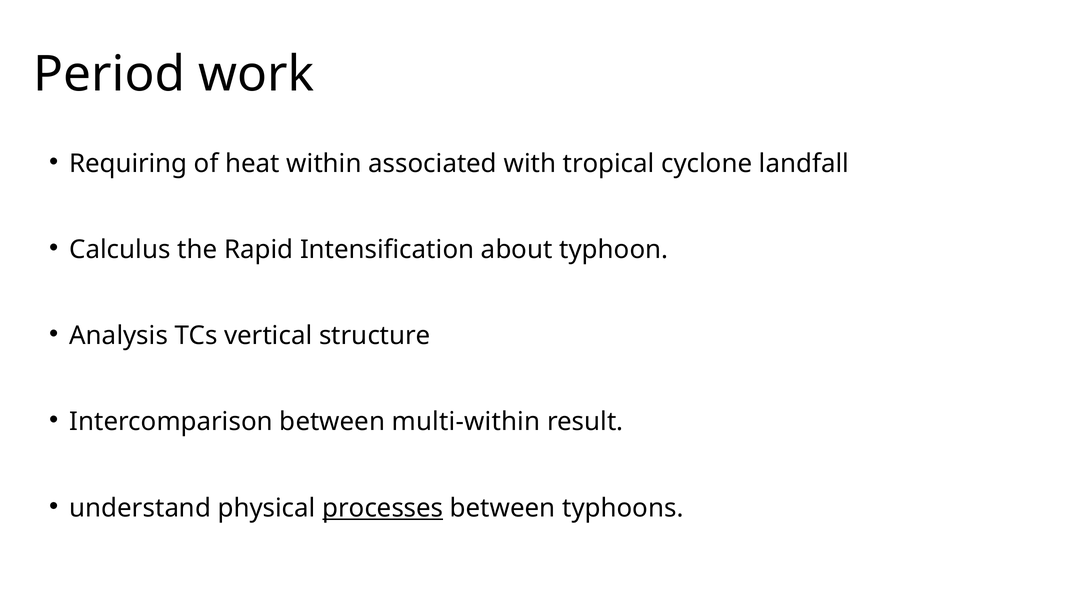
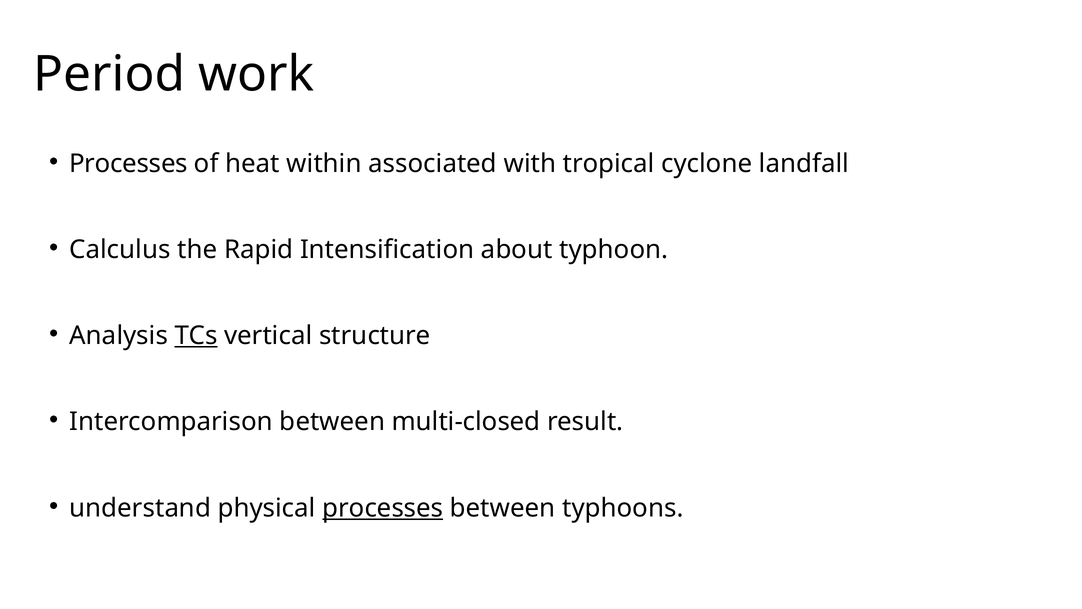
Requiring: Requiring -> Processes (128, 163)
TCs underline: none -> present (196, 336)
multi-within: multi-within -> multi-closed (466, 422)
